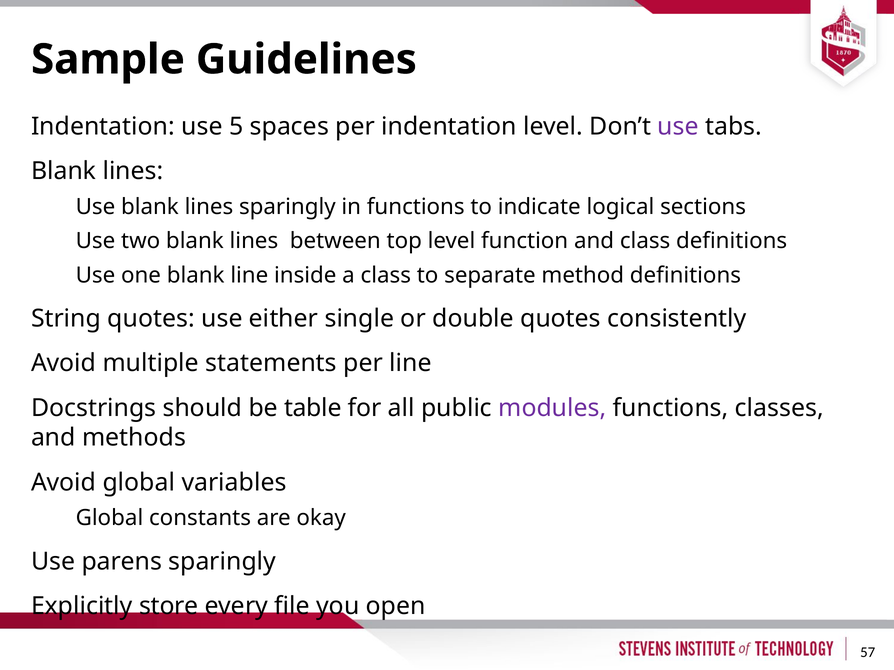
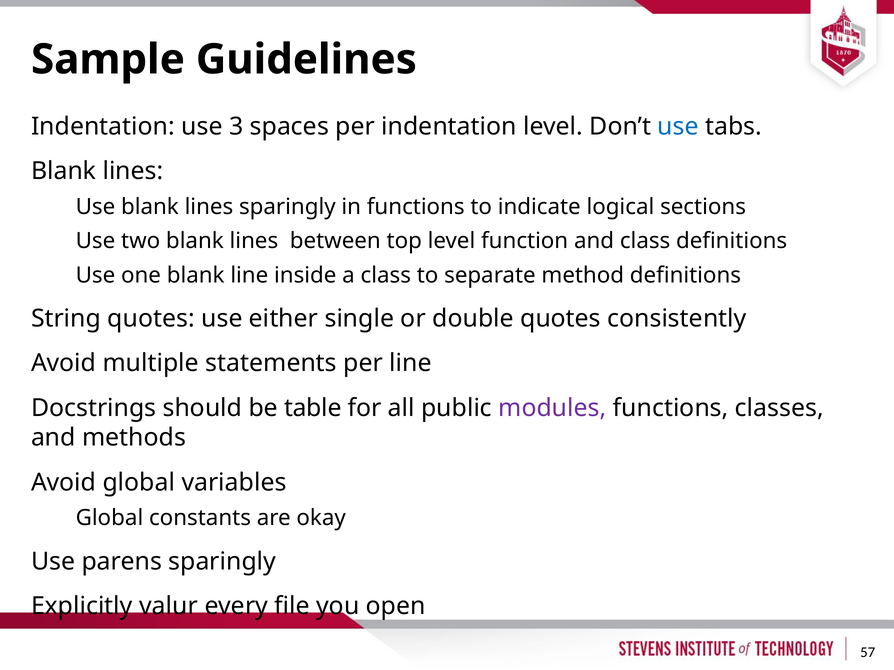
5: 5 -> 3 (236, 127)
use colour: purple -> blue (678, 127)
store: store -> valur (169, 606)
